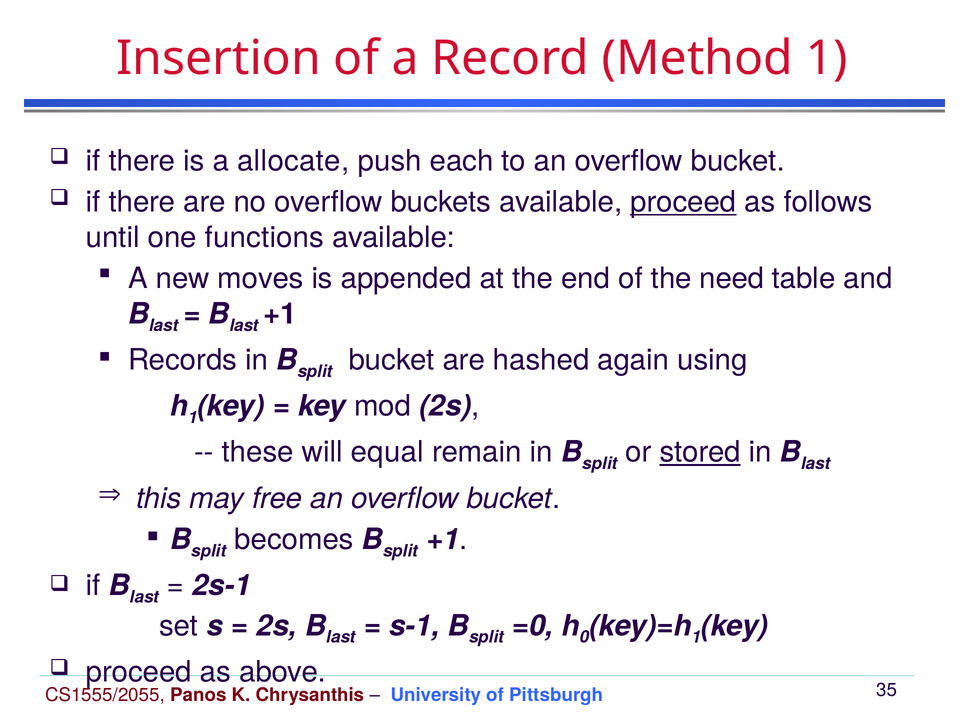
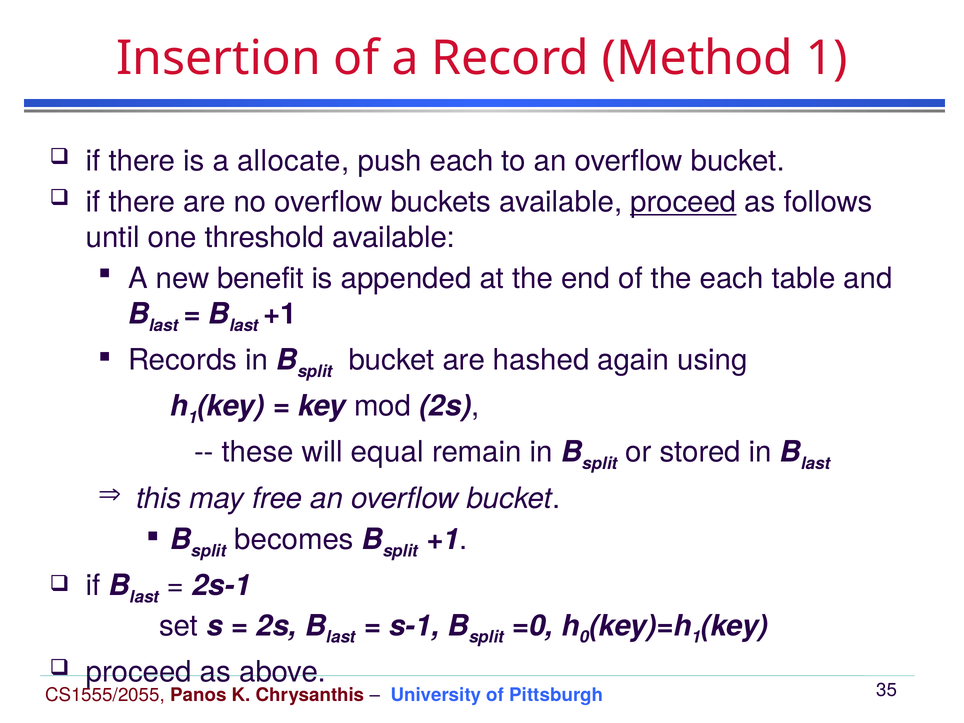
functions: functions -> threshold (265, 238)
moves: moves -> benefit (261, 279)
the need: need -> each (732, 279)
stored underline: present -> none (700, 452)
